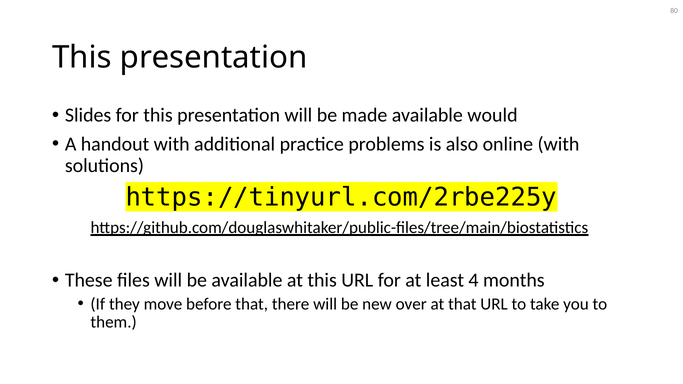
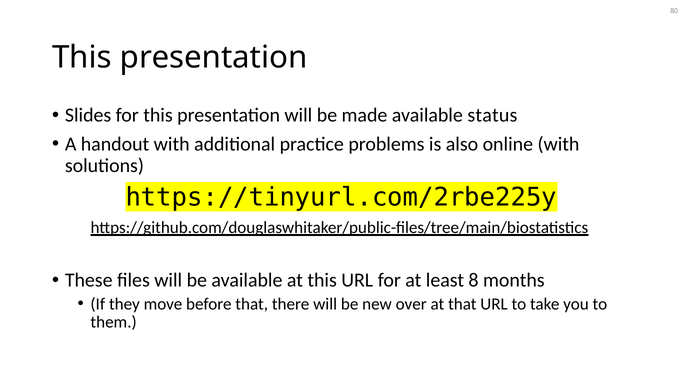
would: would -> status (492, 115)
4: 4 -> 8 (474, 280)
